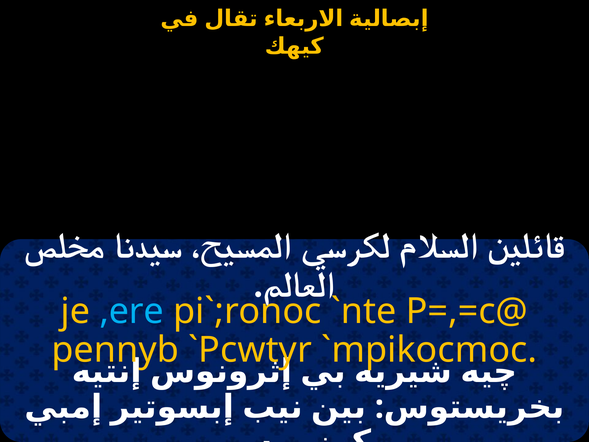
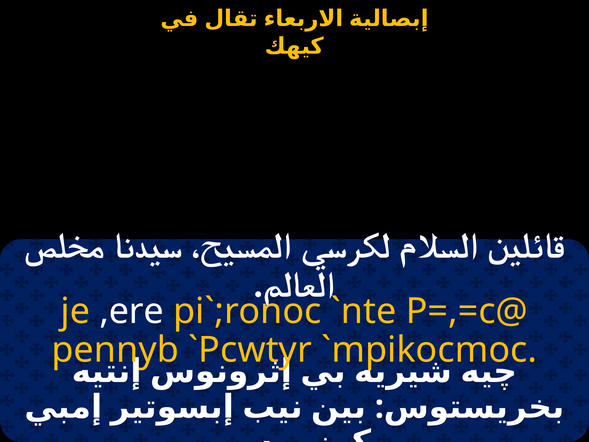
,ere colour: light blue -> white (132, 311)
